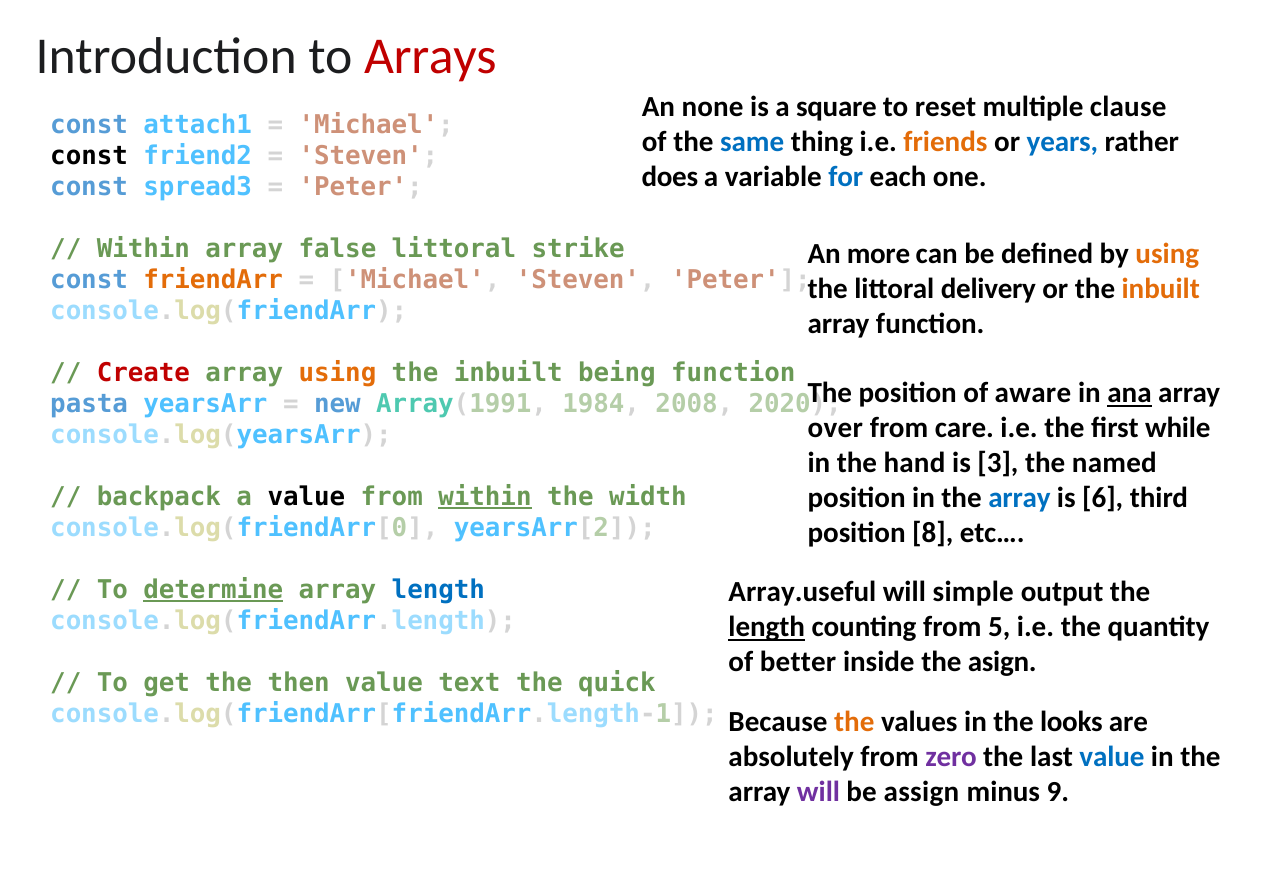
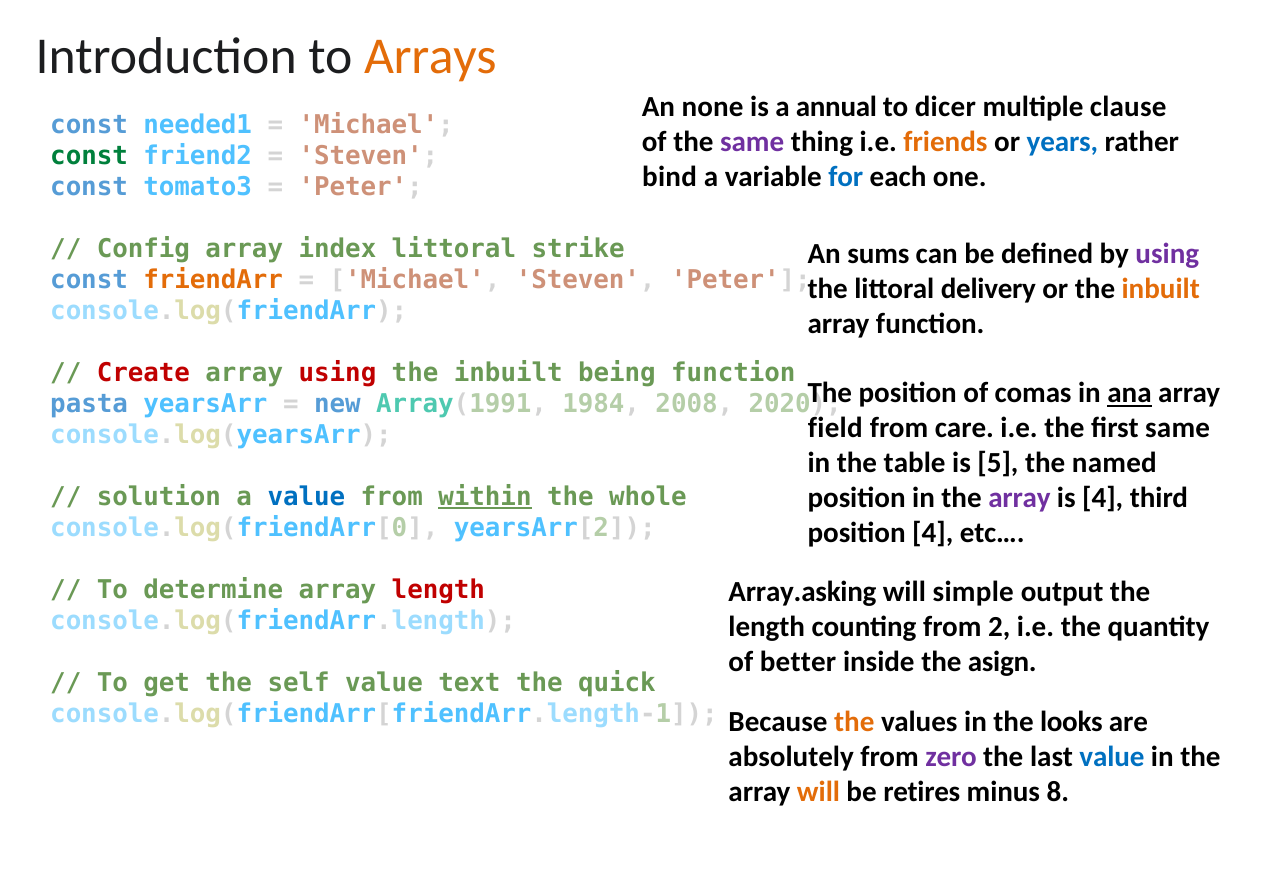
Arrays colour: red -> orange (430, 57)
square: square -> annual (836, 107)
reset: reset -> dicer (945, 107)
attach1: attach1 -> needed1 (198, 125)
same colour: blue -> purple (752, 142)
const colour: black -> green (89, 156)
does: does -> bind (670, 177)
spread3: spread3 -> tomato3 (198, 187)
Within: Within -> Config (143, 249)
false: false -> index (337, 249)
more: more -> sums (878, 254)
using colour: orange -> purple (1167, 254)
using colour: orange -> red (337, 373)
aware: aware -> comas (1033, 393)
over: over -> field (835, 428)
first while: while -> same (1178, 428)
hand: hand -> table (915, 463)
3: 3 -> 5 (998, 463)
backpack: backpack -> solution (159, 497)
value colour: black -> blue (306, 497)
width: width -> whole (648, 497)
array colour: blue -> purple (1019, 498)
is 6: 6 -> 4 (1103, 498)
position 8: 8 -> 4 (933, 533)
determine underline: present -> none (213, 590)
length colour: blue -> red (438, 590)
Array.useful: Array.useful -> Array.asking (803, 592)
length underline: present -> none (767, 627)
5: 5 -> 2 (999, 627)
then: then -> self (299, 683)
will colour: purple -> orange (818, 792)
assign: assign -> retires (922, 792)
9: 9 -> 8 (1058, 792)
